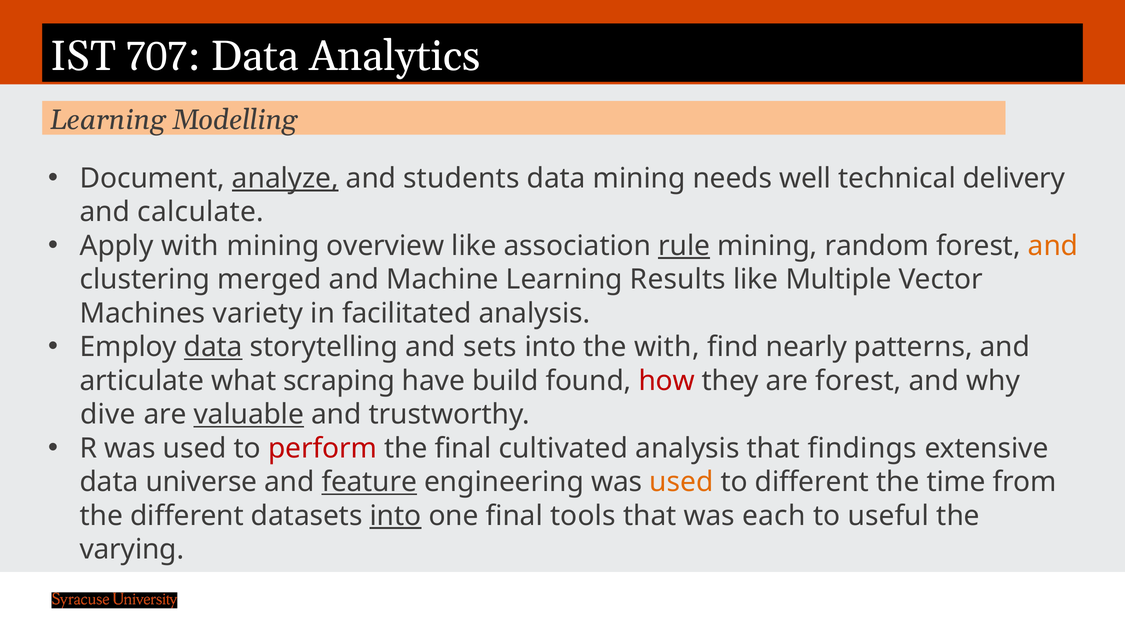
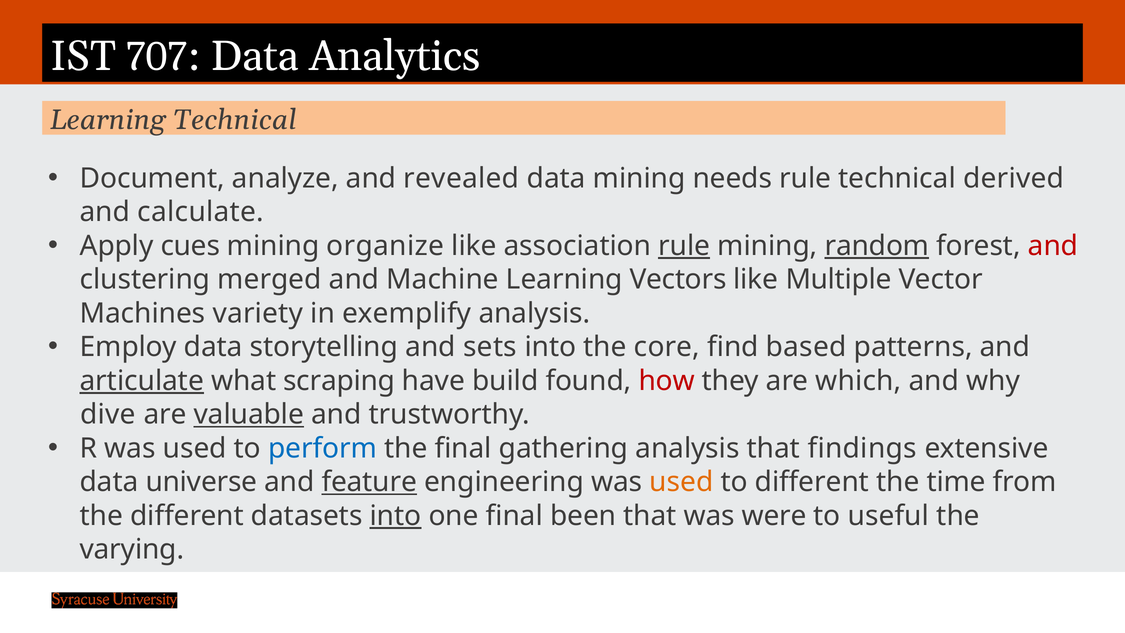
Learning Modelling: Modelling -> Technical (235, 120)
analyze underline: present -> none (285, 178)
students: students -> revealed (461, 178)
needs well: well -> rule (805, 178)
delivery: delivery -> derived (1014, 178)
Apply with: with -> cues (190, 246)
overview: overview -> organize (385, 246)
random underline: none -> present (877, 246)
and colour: orange -> red (1053, 246)
Results: Results -> Vectors (678, 280)
facilitated: facilitated -> exemplify (407, 313)
data underline: present -> none (213, 347)
the with: with -> core (667, 347)
nearly: nearly -> based (806, 347)
articulate underline: none -> present (142, 381)
are forest: forest -> which (858, 381)
perform colour: red -> blue (323, 448)
cultivated: cultivated -> gathering (564, 448)
tools: tools -> been (583, 516)
each: each -> were (774, 516)
